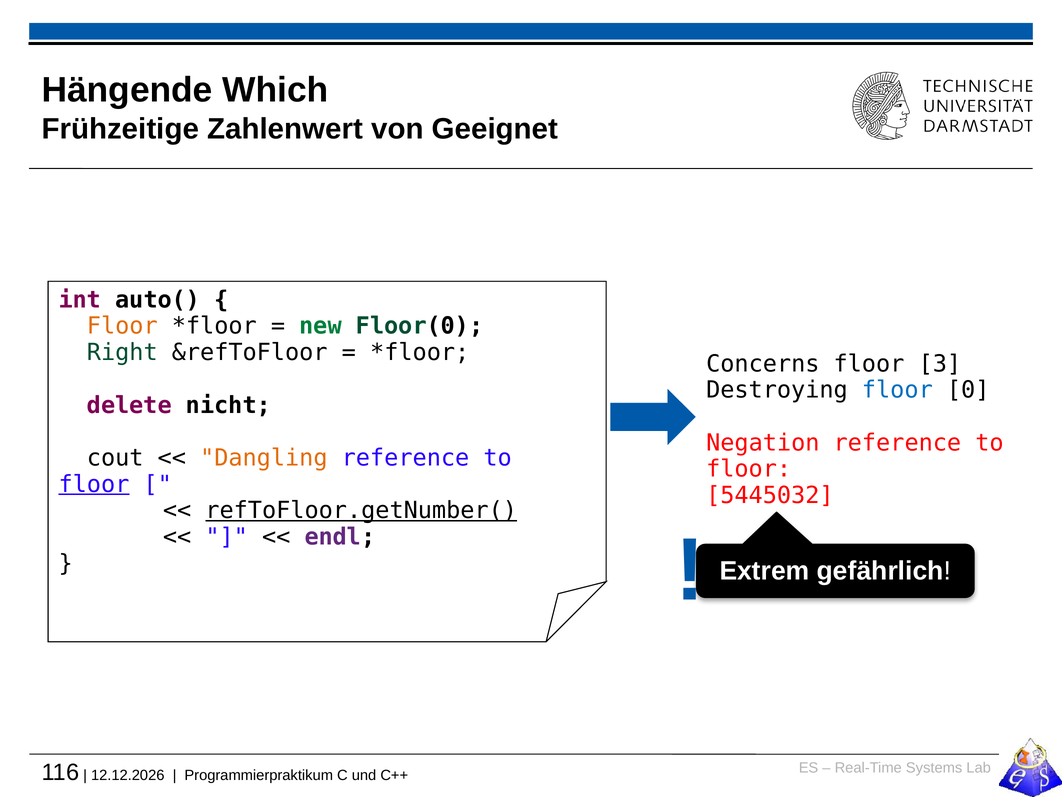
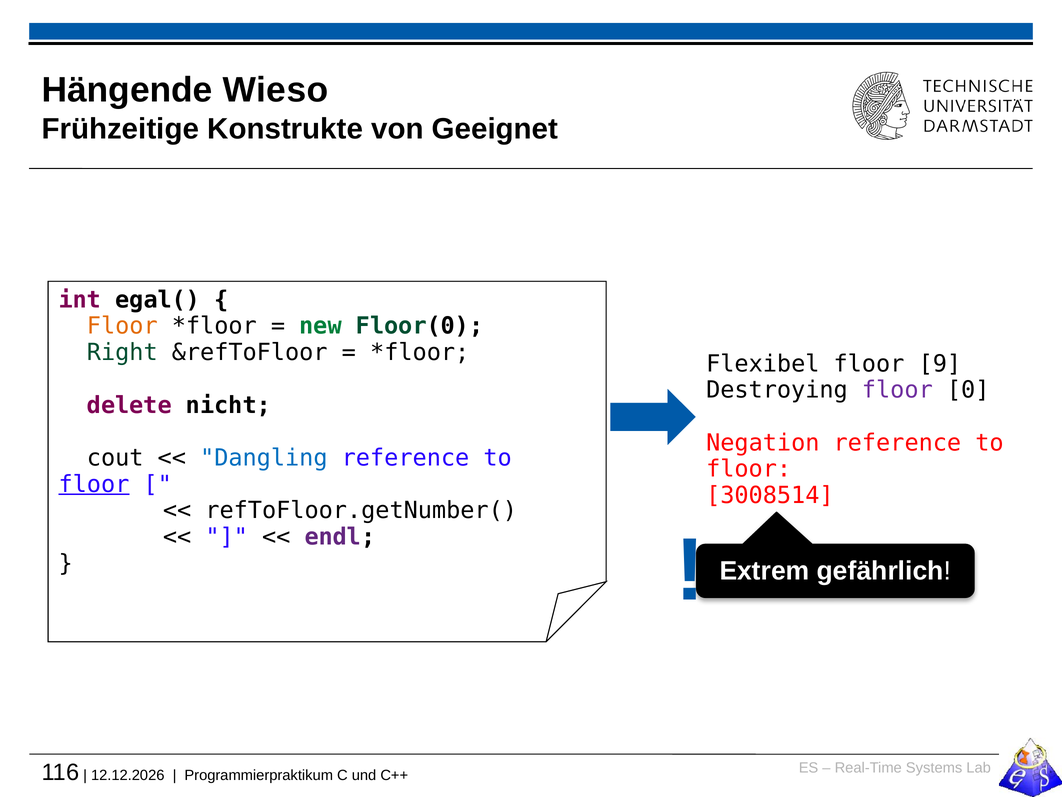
Which: Which -> Wieso (275, 90)
Zahlenwert: Zahlenwert -> Konstrukte (285, 129)
auto(: auto( -> egal( (158, 300)
Concerns: Concerns -> Flexibel (763, 364)
3: 3 -> 9 (940, 364)
floor colour: blue -> purple (897, 390)
Dangling colour: orange -> blue (264, 458)
5445032: 5445032 -> 3008514 (770, 495)
refToFloor.getNumber( underline: present -> none (361, 510)
